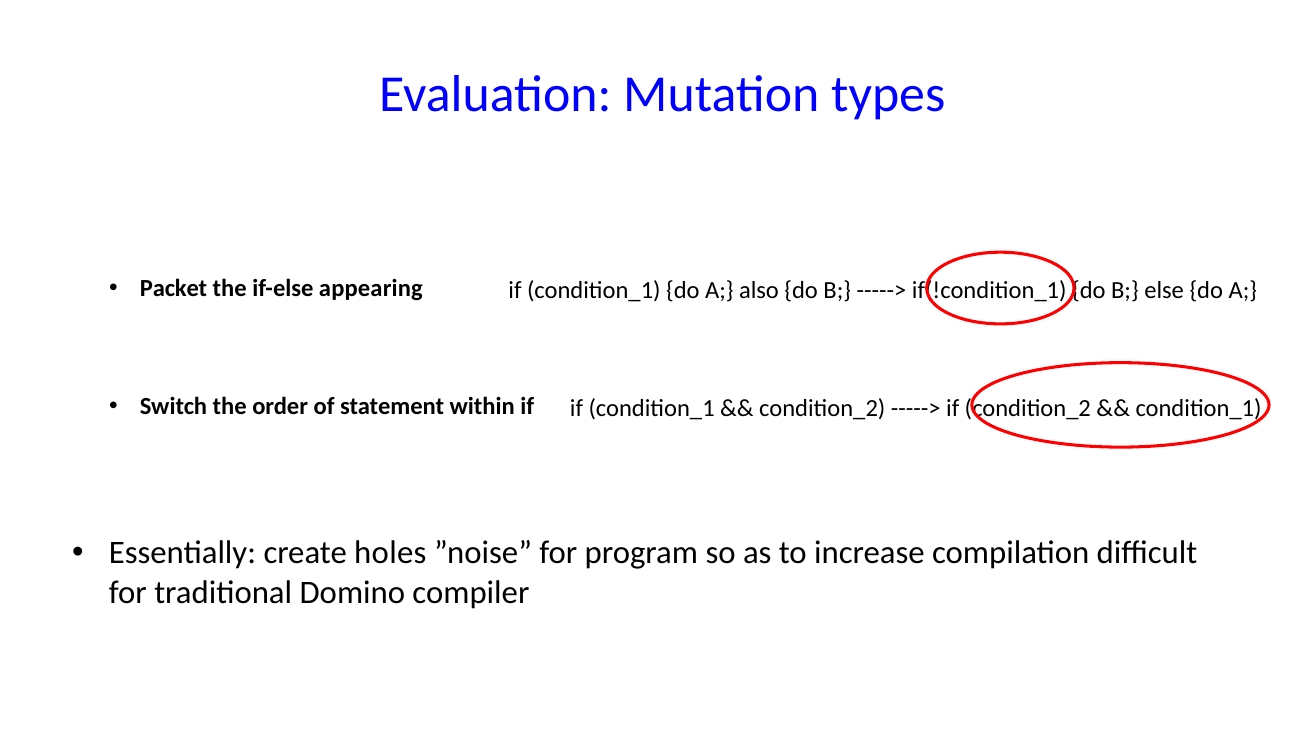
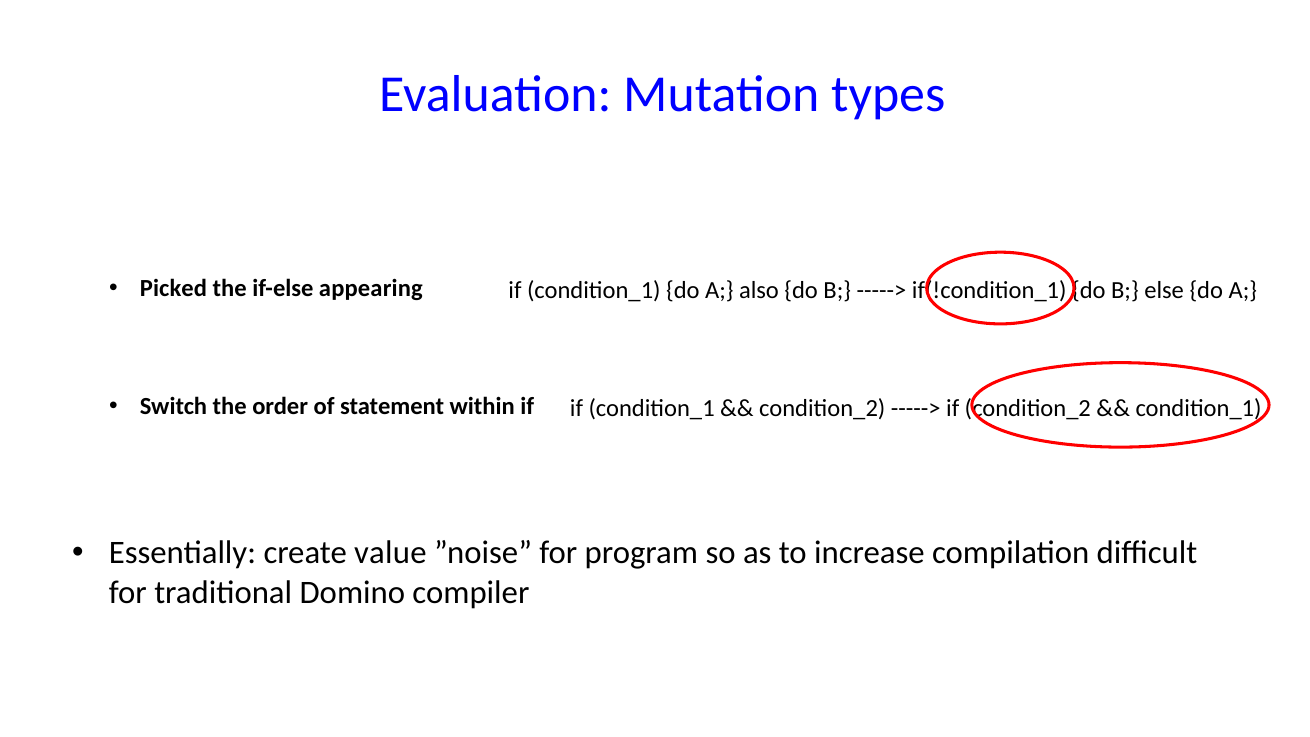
Packet: Packet -> Picked (173, 288)
holes: holes -> value (390, 553)
